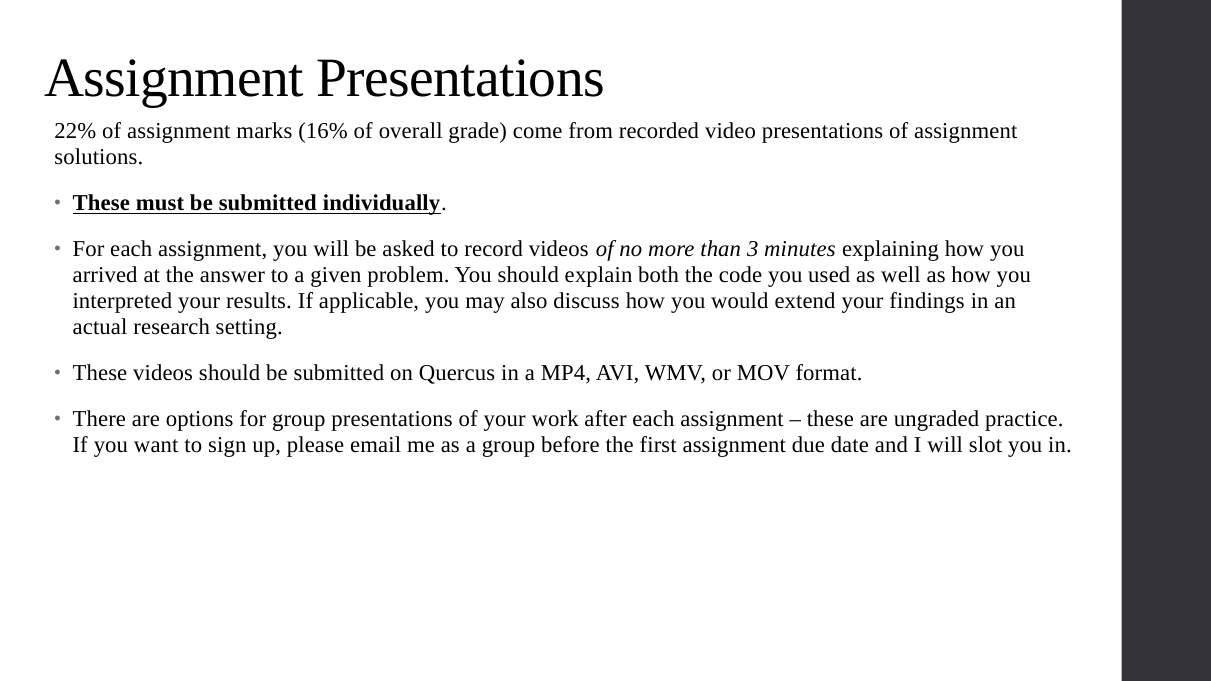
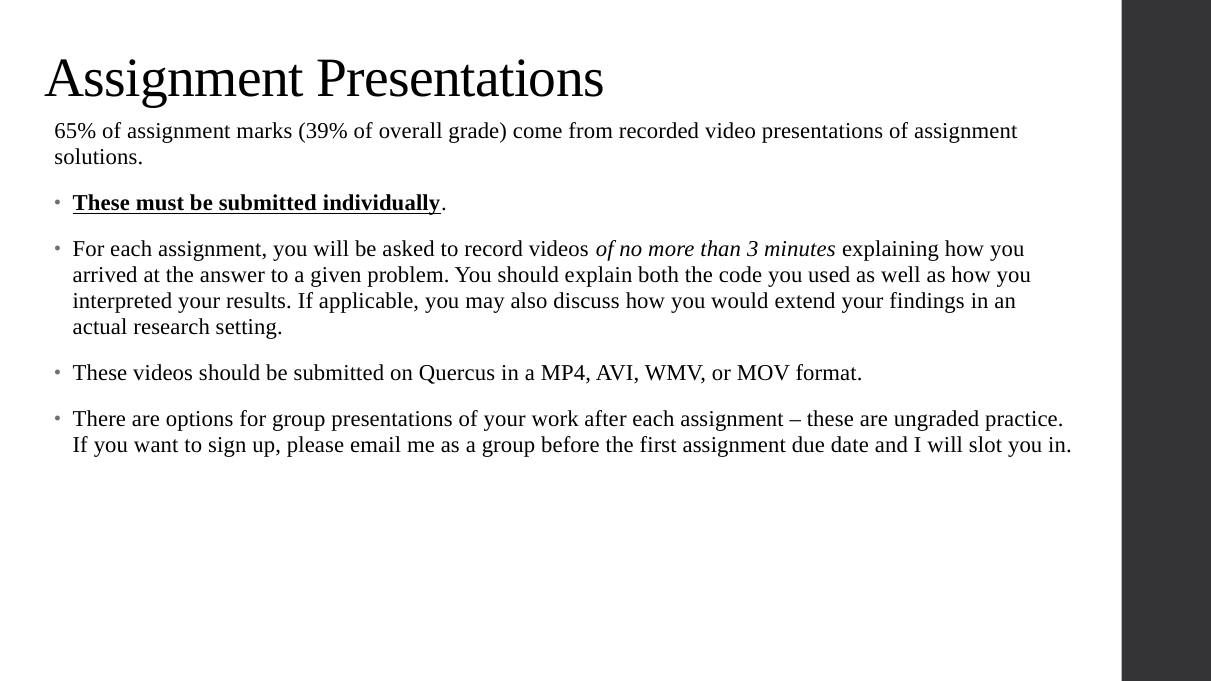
22%: 22% -> 65% (75, 131)
16%: 16% -> 39% (323, 131)
